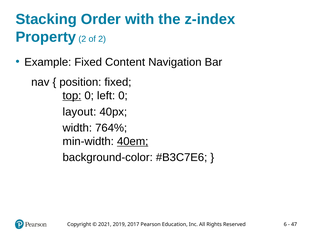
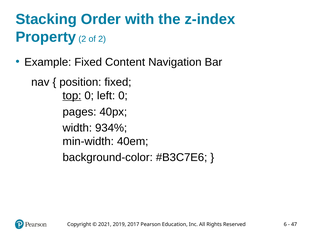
layout: layout -> pages (80, 112)
764%: 764% -> 934% (111, 128)
40em underline: present -> none (133, 141)
